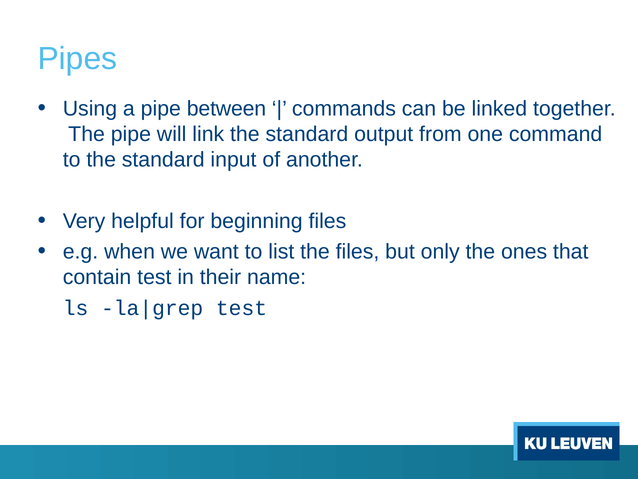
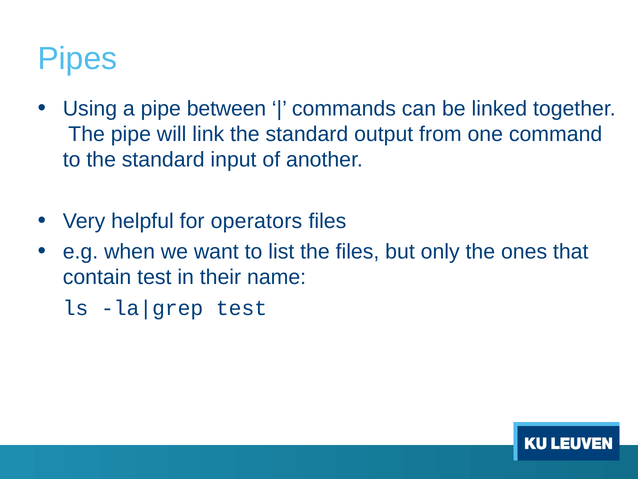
beginning: beginning -> operators (256, 221)
